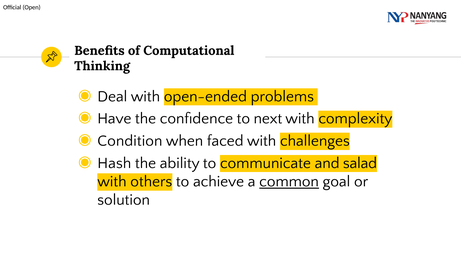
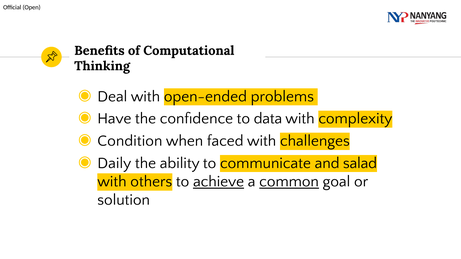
next: next -> data (268, 119)
Hash: Hash -> Daily (114, 163)
achieve underline: none -> present (219, 182)
